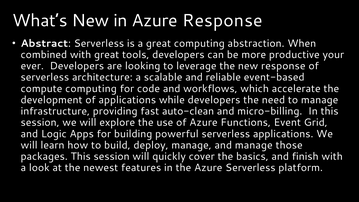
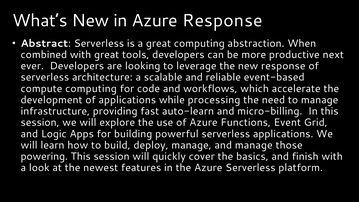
your: your -> next (333, 55)
while developers: developers -> processing (214, 100)
auto-clean: auto-clean -> auto-learn (188, 111)
packages: packages -> powering (44, 156)
